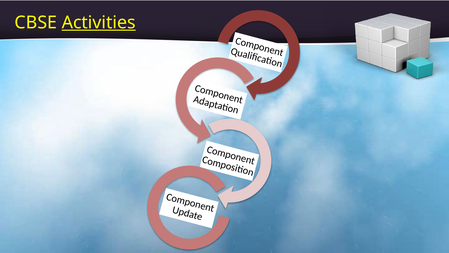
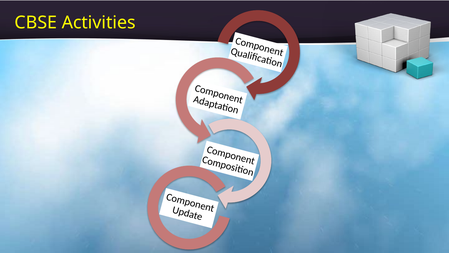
Activities underline: present -> none (99, 22)
